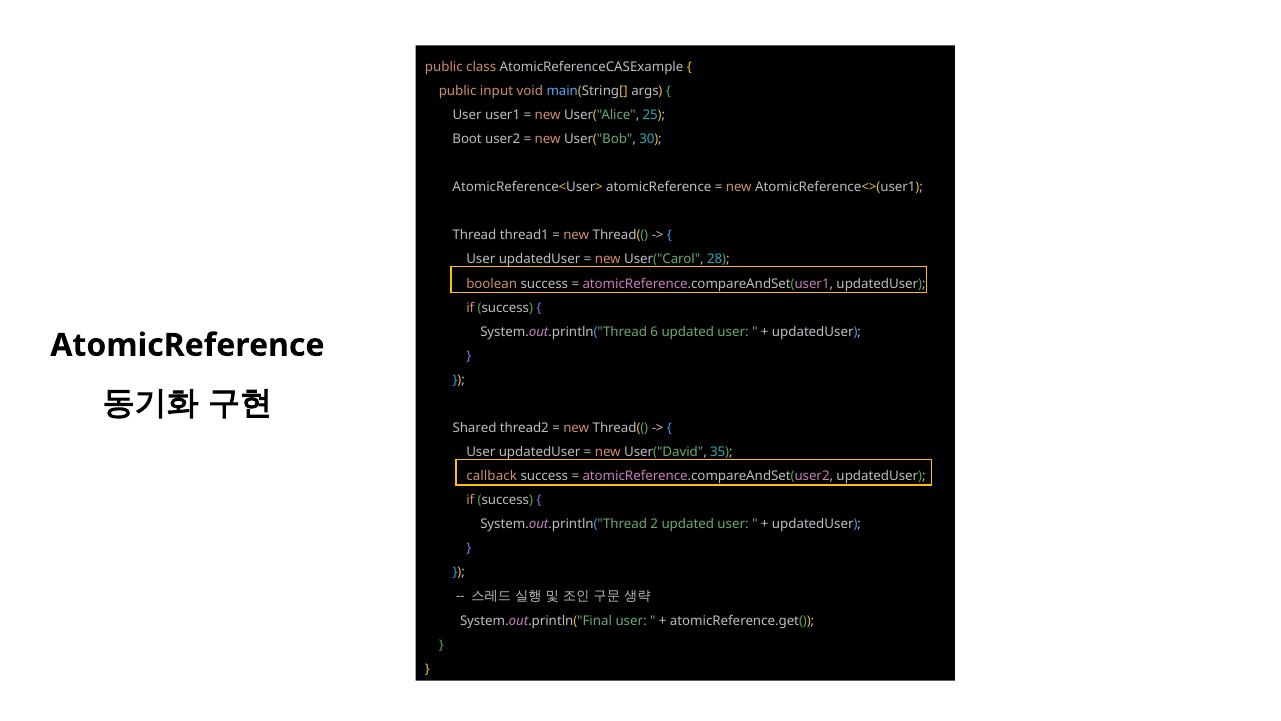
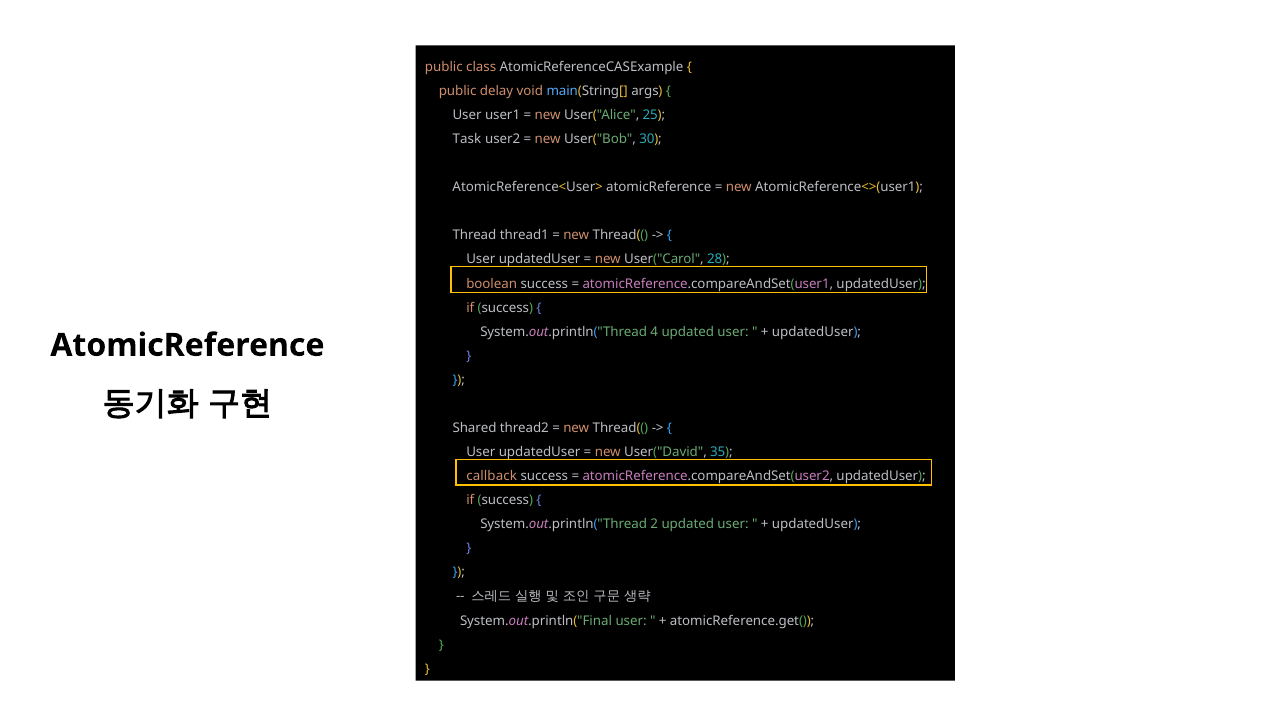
input: input -> delay (497, 91)
Boot: Boot -> Task (467, 139)
6: 6 -> 4 (654, 332)
